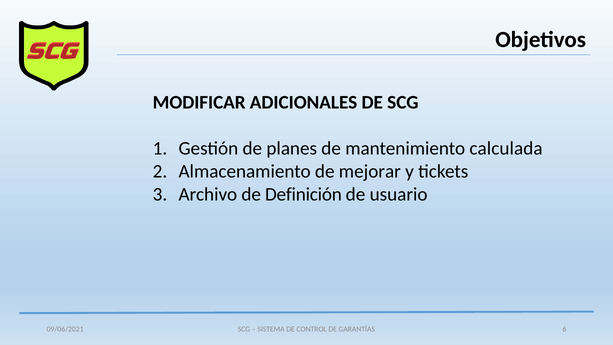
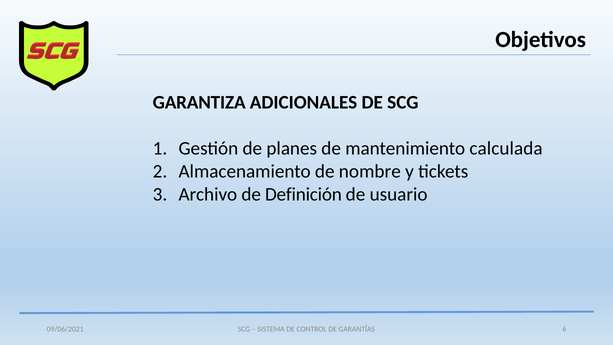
MODIFICAR: MODIFICAR -> GARANTIZA (199, 102)
mejorar: mejorar -> nombre (370, 171)
